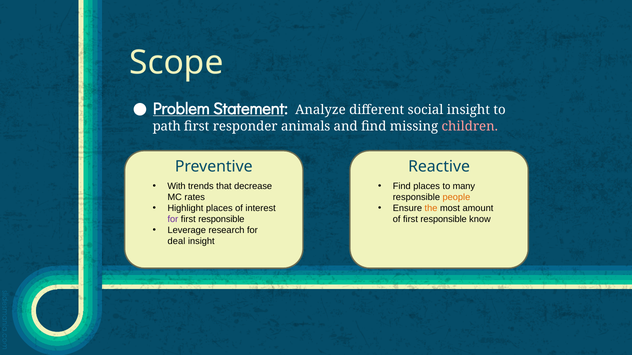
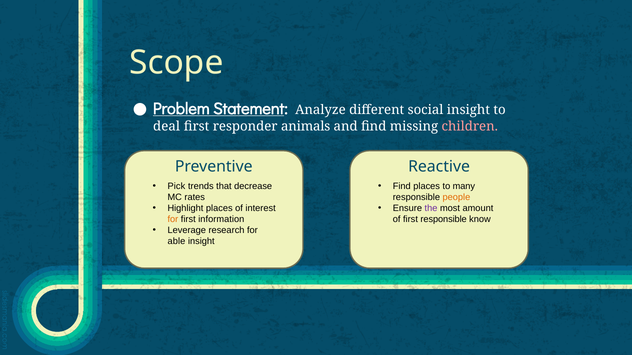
path: path -> deal (167, 126)
With: With -> Pick (176, 186)
the colour: orange -> purple (431, 208)
for colour: purple -> orange (173, 219)
responsible: responsible -> information (221, 219)
deal: deal -> able (176, 242)
